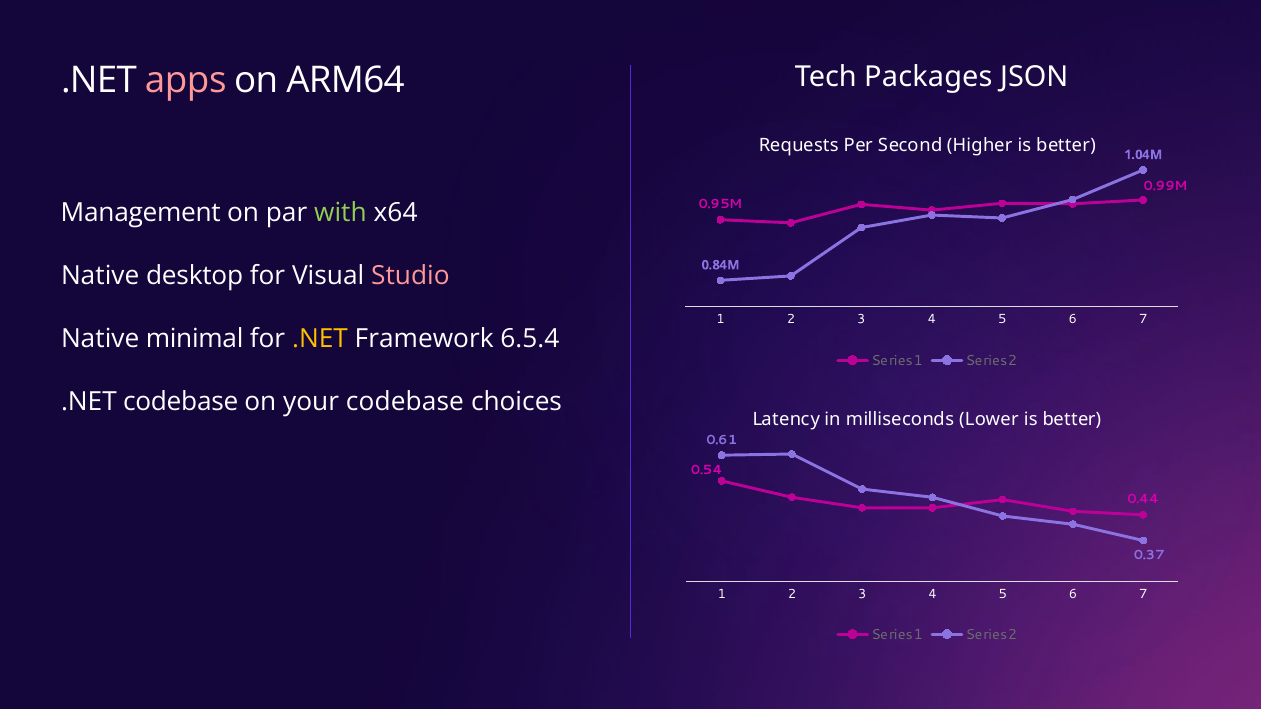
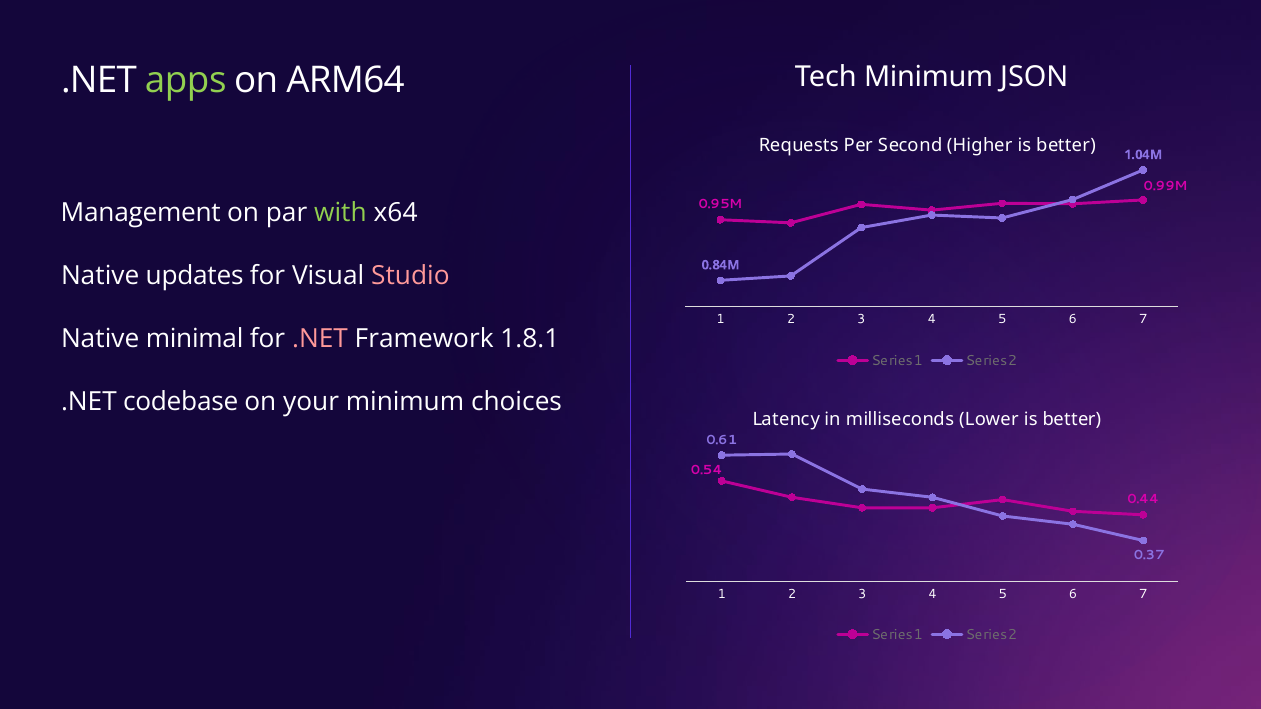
apps colour: pink -> light green (186, 81)
Tech Packages: Packages -> Minimum (929, 77)
desktop: desktop -> updates (195, 276)
.NET colour: yellow -> pink (320, 339)
6.5.4: 6.5.4 -> 1.8.1 (530, 339)
your codebase: codebase -> minimum (405, 402)
